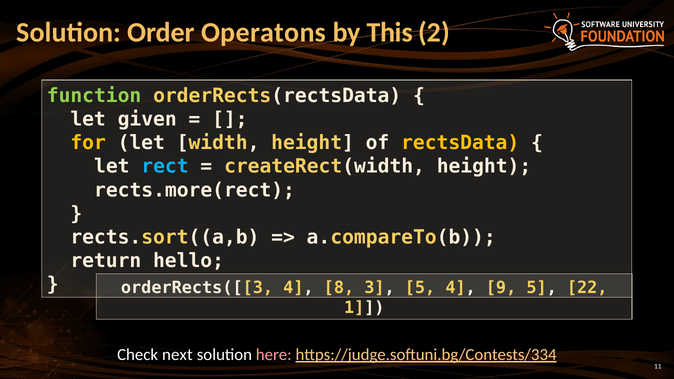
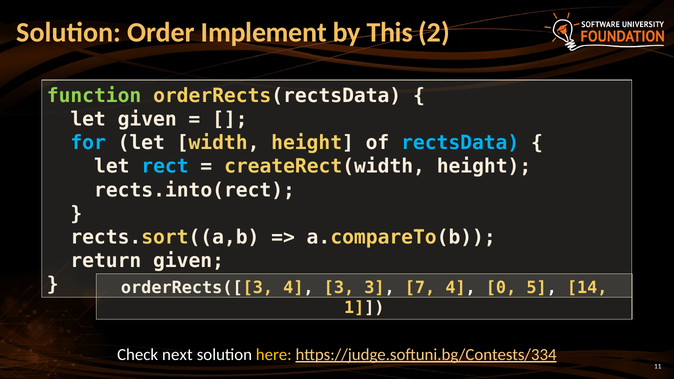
Operatons: Operatons -> Implement (264, 33)
for colour: yellow -> light blue (88, 143)
rectsData colour: yellow -> light blue (460, 143)
rects.more(rect: rects.more(rect -> rects.into(rect (195, 190)
return hello: hello -> given (189, 261)
4 8: 8 -> 3 (339, 288)
3 5: 5 -> 7 (420, 288)
9: 9 -> 0 (501, 288)
22: 22 -> 14 (587, 288)
here colour: pink -> yellow (274, 355)
